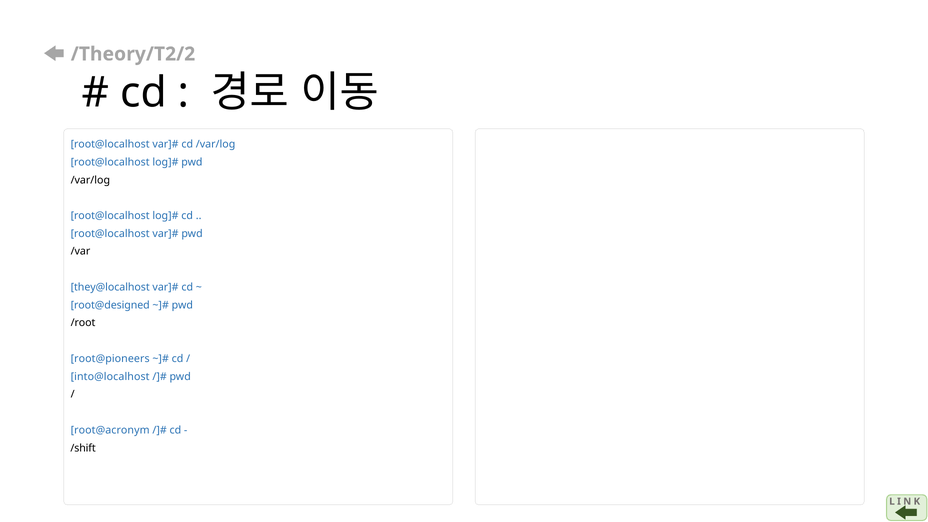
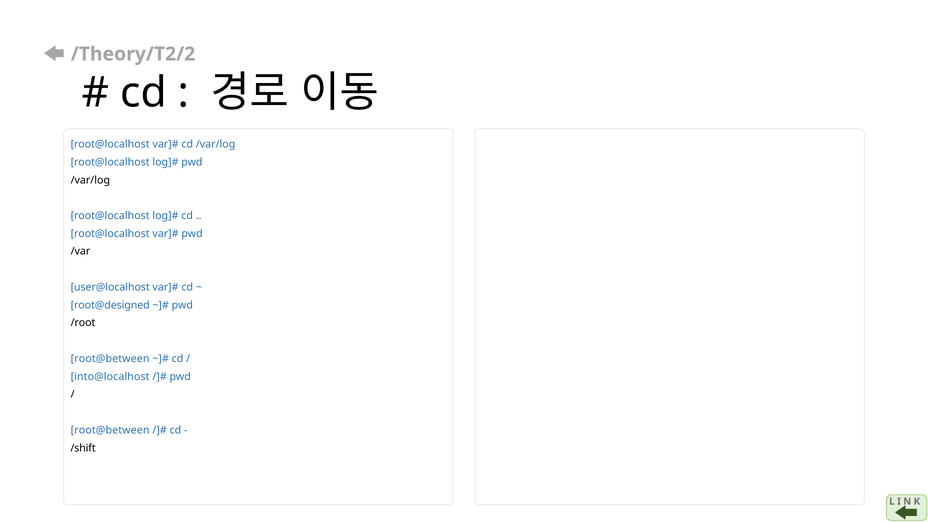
they@localhost: they@localhost -> user@localhost (110, 287)
root@pioneers: root@pioneers -> root@between (110, 359)
root@acronym: root@acronym -> root@between (110, 430)
